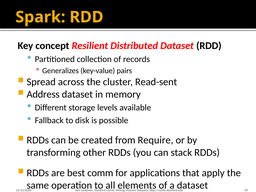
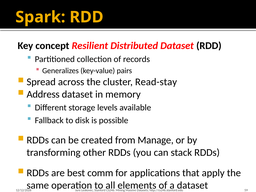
Read-sent: Read-sent -> Read-stay (156, 82)
Require: Require -> Manage (156, 140)
